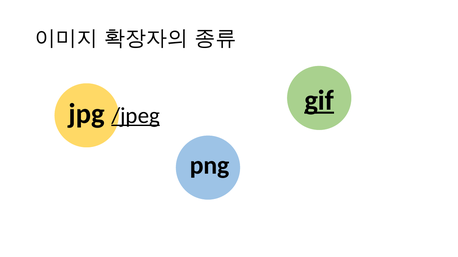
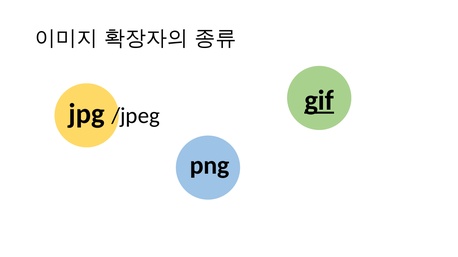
/jpeg underline: present -> none (136, 116)
